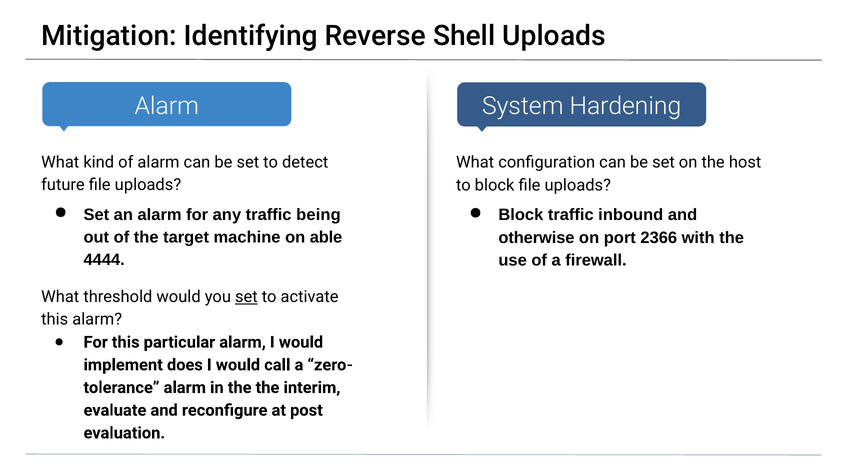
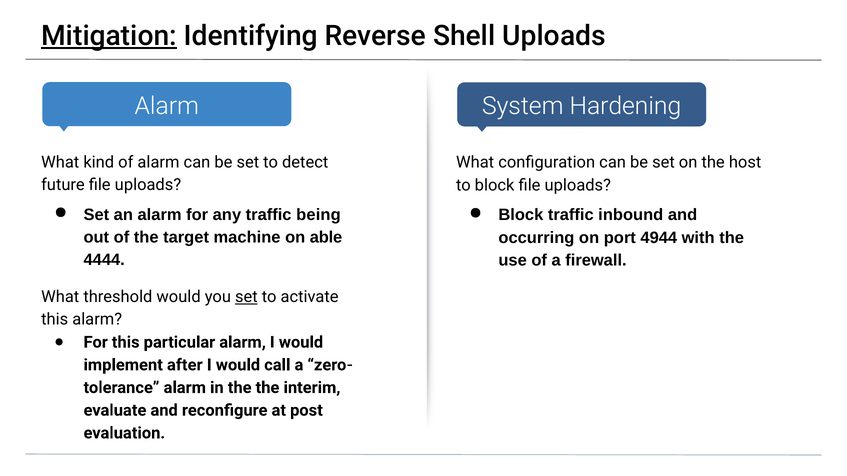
Mitigation underline: none -> present (109, 36)
otherwise: otherwise -> occurring (536, 238)
2366: 2366 -> 4944 (659, 238)
does: does -> after (185, 365)
